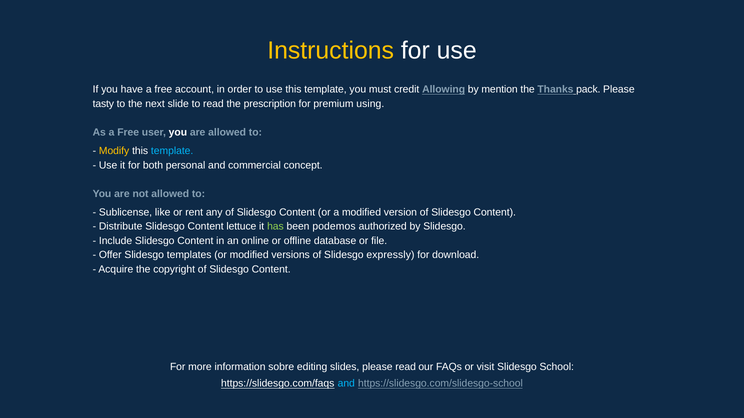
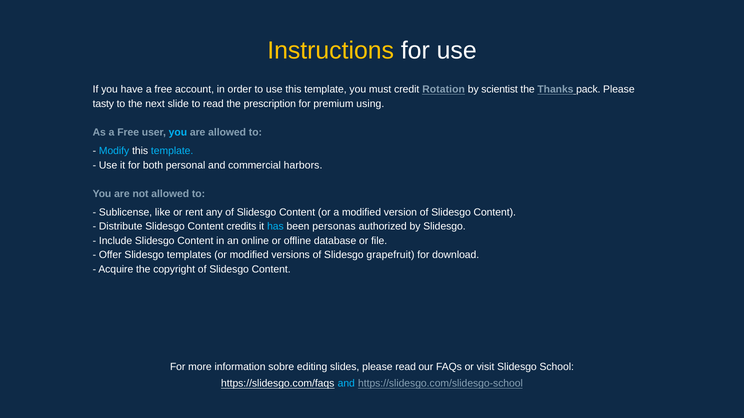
Allowing: Allowing -> Rotation (444, 90)
mention: mention -> scientist (500, 90)
you colour: white -> light blue (178, 133)
Modify colour: yellow -> light blue (114, 151)
concept: concept -> harbors (303, 165)
lettuce: lettuce -> credits (241, 227)
has colour: light green -> light blue (275, 227)
podemos: podemos -> personas (334, 227)
expressly: expressly -> grapefruit (390, 255)
